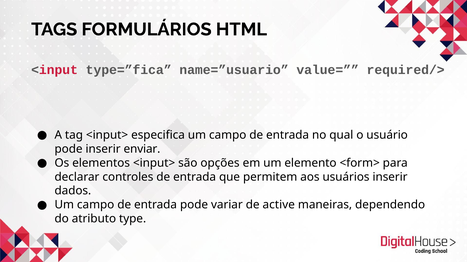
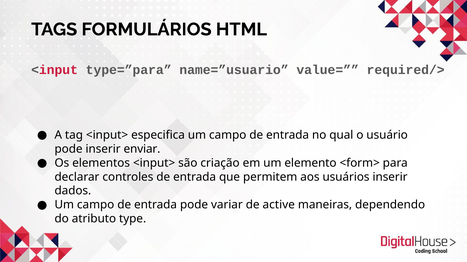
type=”fica: type=”fica -> type=”para (129, 70)
opções: opções -> criação (220, 163)
